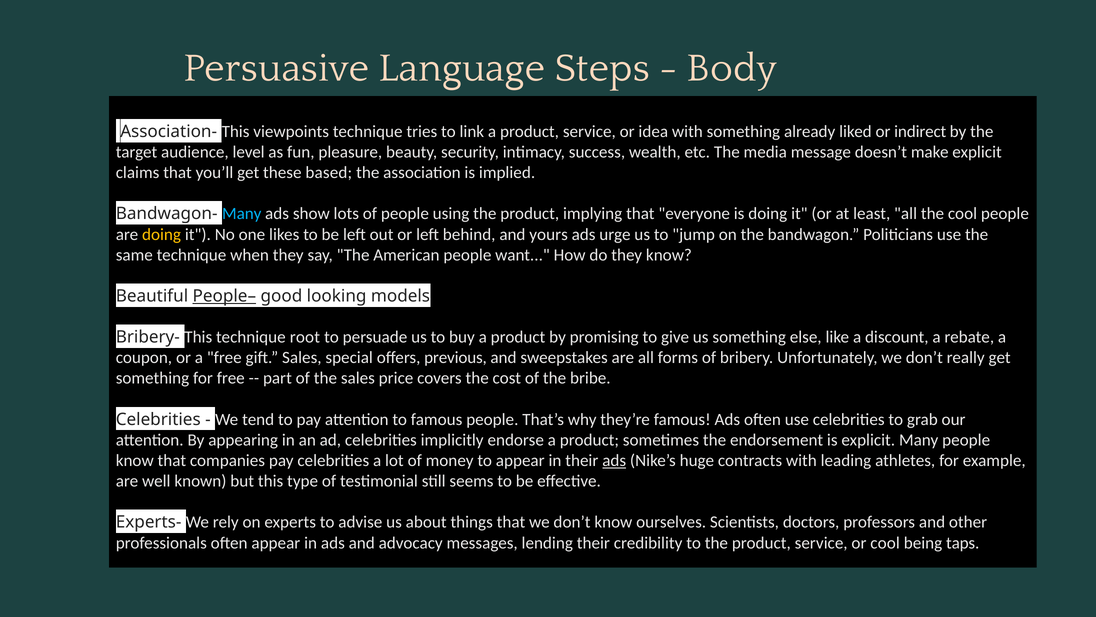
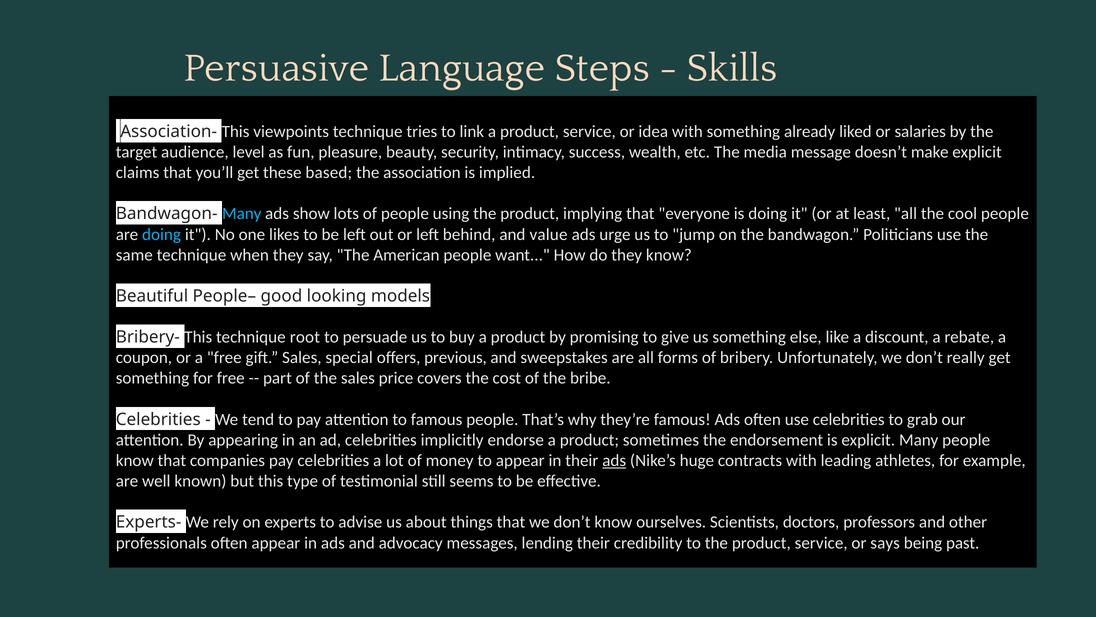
Body: Body -> Skills (732, 68)
indirect: indirect -> salaries (920, 131)
doing colour: yellow -> light blue (162, 234)
yours: yours -> value (549, 234)
People– underline: present -> none (224, 296)
or cool: cool -> says (885, 542)
taps: taps -> past (963, 542)
